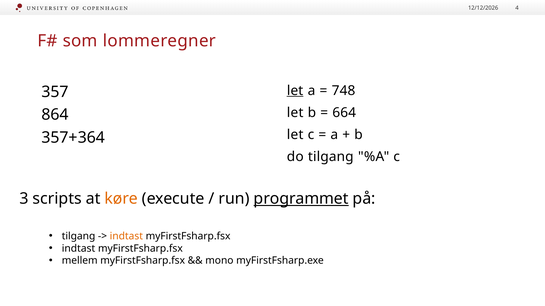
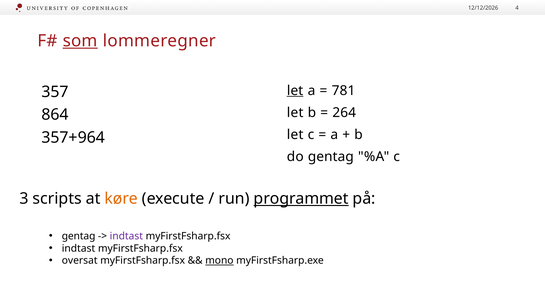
som underline: none -> present (80, 41)
748: 748 -> 781 (343, 91)
664: 664 -> 264 (344, 113)
357+364: 357+364 -> 357+964 (73, 138)
do tilgang: tilgang -> gentag (331, 157)
tilgang: tilgang -> gentag (79, 237)
indtast colour: orange -> purple (126, 237)
mellem: mellem -> oversat (80, 261)
mono underline: none -> present (219, 261)
